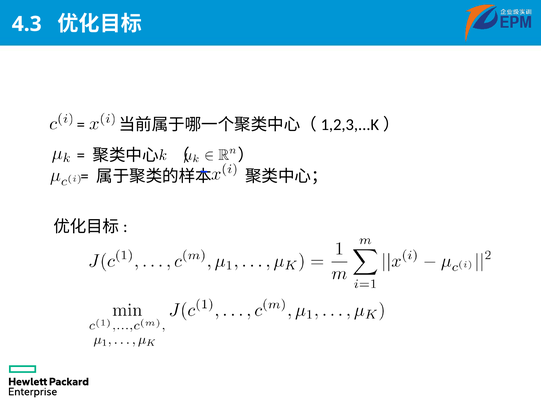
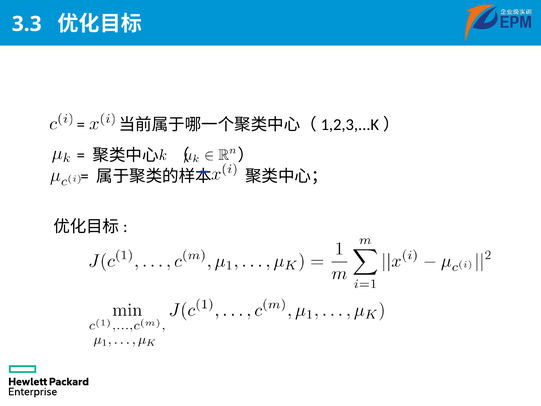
4.3: 4.3 -> 3.3 (27, 24)
